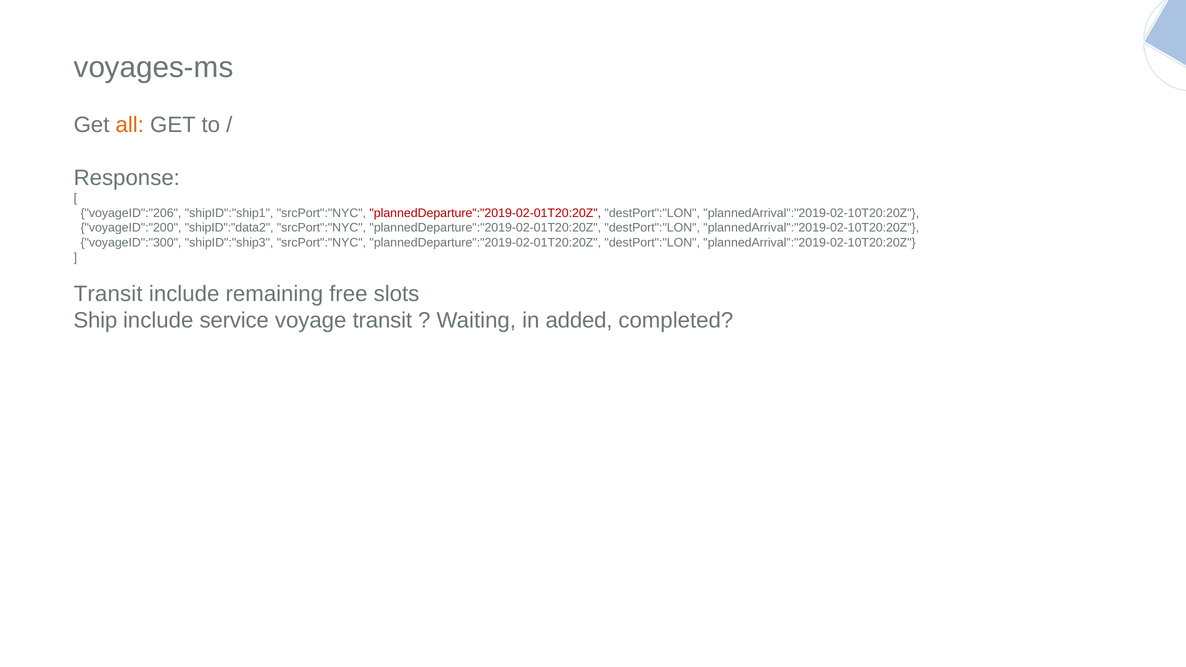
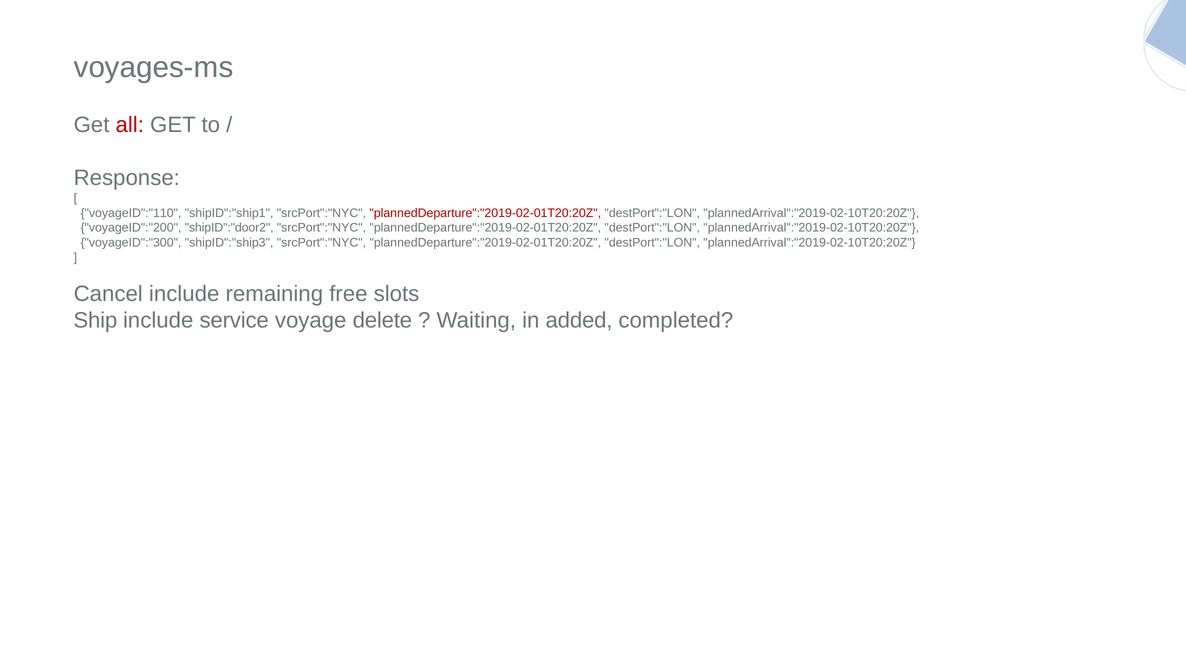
all colour: orange -> red (130, 125)
voyageID":"206: voyageID":"206 -> voyageID":"110 (131, 213)
shipID":"data2: shipID":"data2 -> shipID":"door2 (229, 228)
Transit: Transit -> Cancel (108, 294)
voyage transit: transit -> delete (382, 321)
